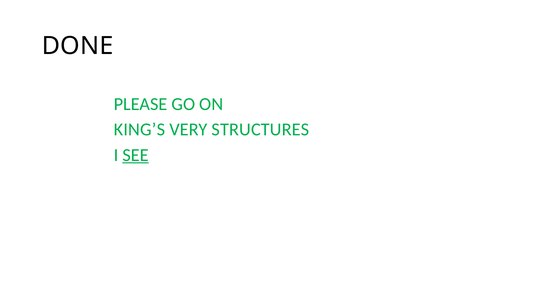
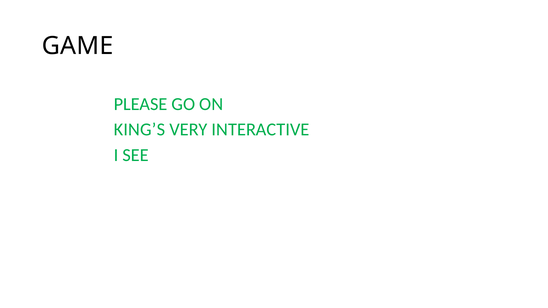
DONE: DONE -> GAME (78, 46)
STRUCTURES: STRUCTURES -> INTERACTIVE (260, 130)
SEE underline: present -> none (136, 155)
